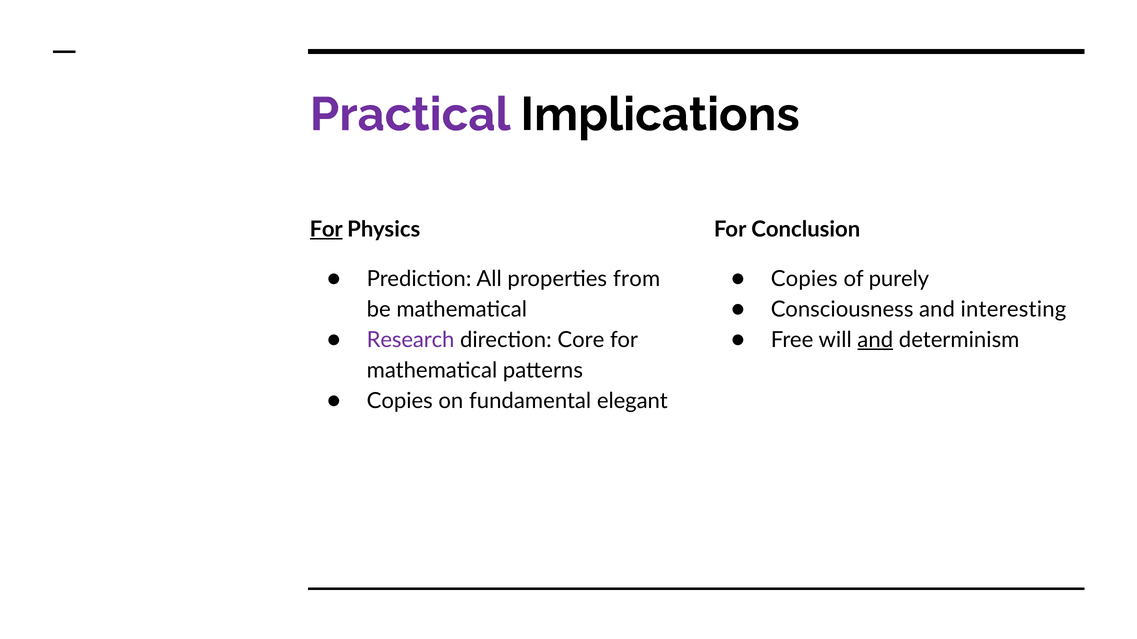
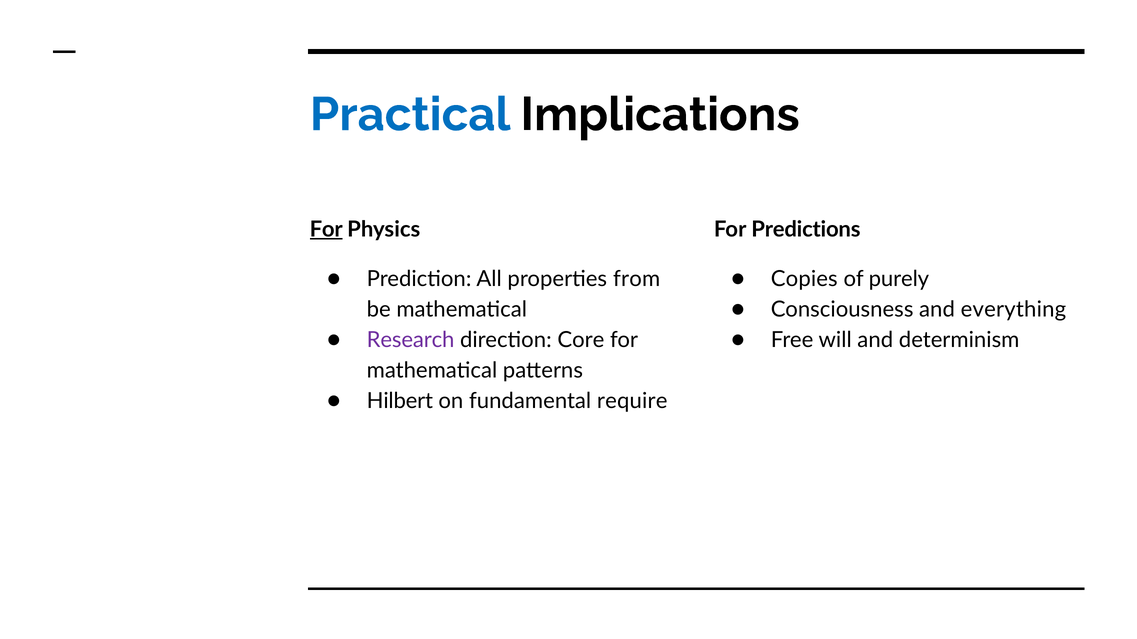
Practical colour: purple -> blue (410, 115)
Conclusion: Conclusion -> Predictions (806, 230)
interesting: interesting -> everything (1013, 310)
and underline: present -> none (875, 340)
Copies: Copies -> Hilbert (400, 401)
elegant: elegant -> require (632, 401)
